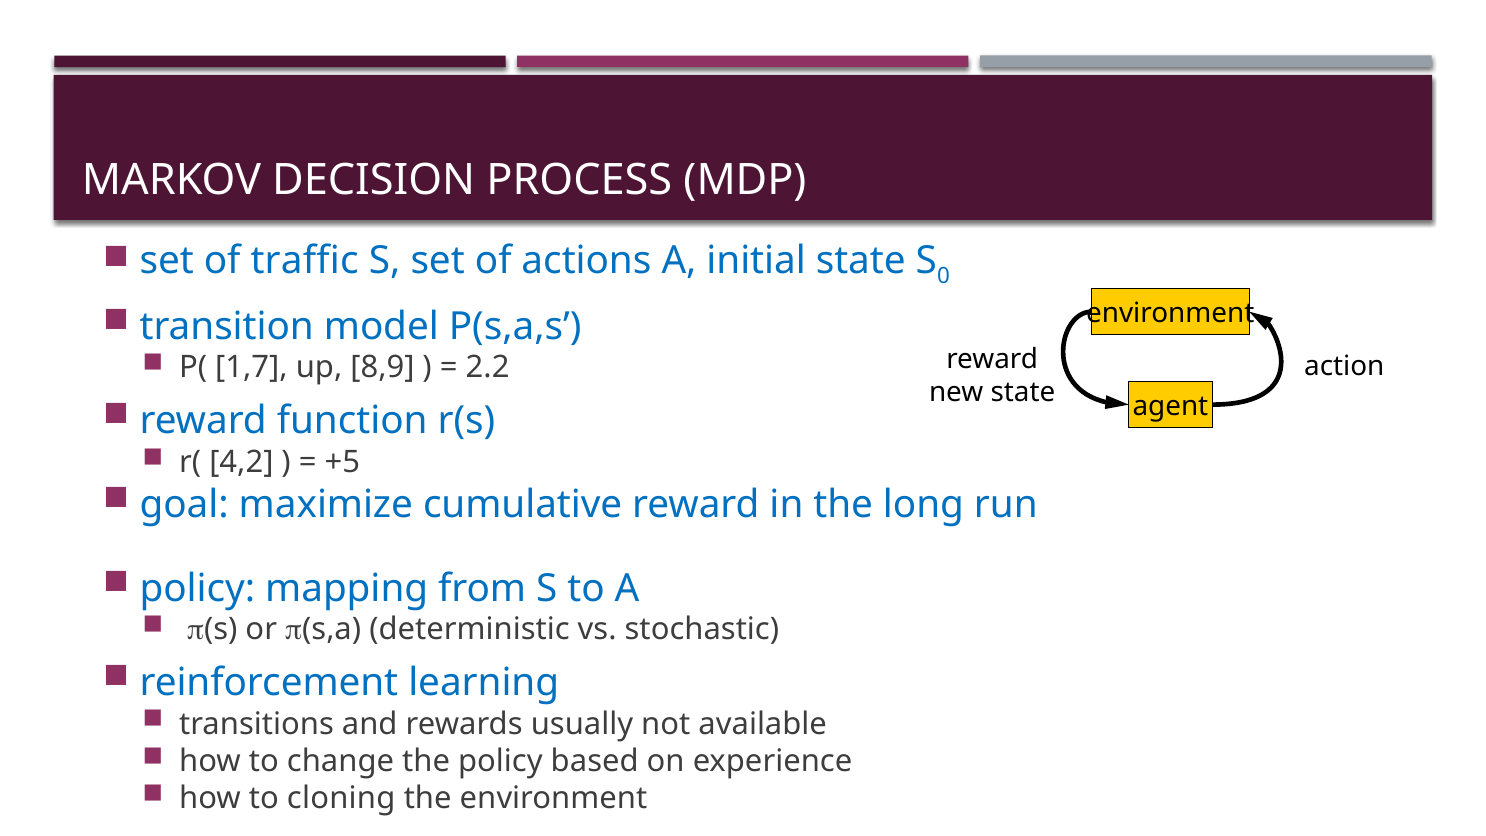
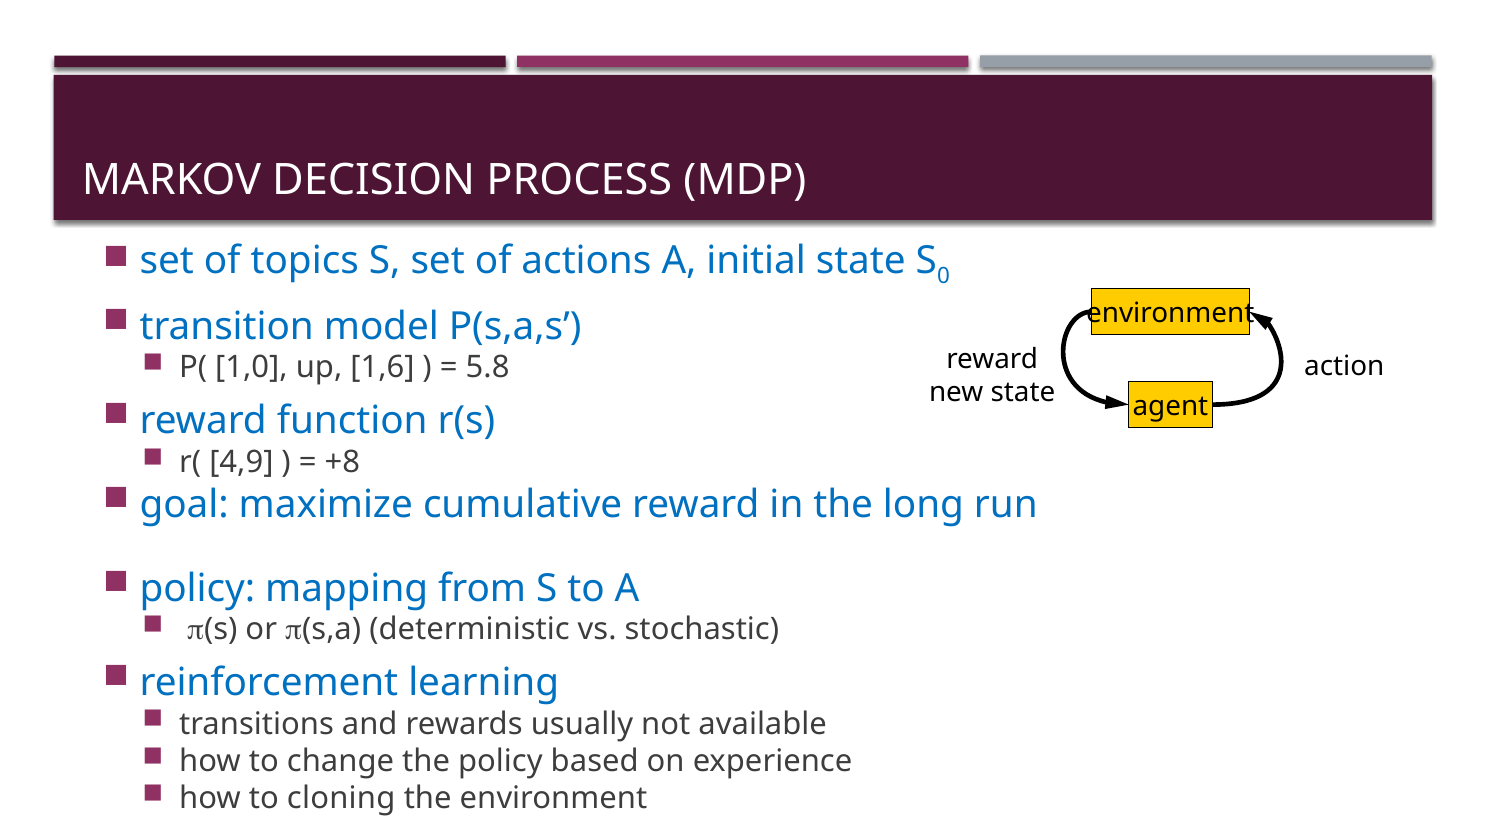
traffic: traffic -> topics (305, 261)
1,7: 1,7 -> 1,0 (251, 368)
8,9: 8,9 -> 1,6 (382, 368)
2.2: 2.2 -> 5.8 (488, 368)
4,2: 4,2 -> 4,9 (241, 462)
+5: +5 -> +8 (342, 462)
